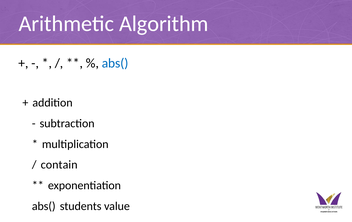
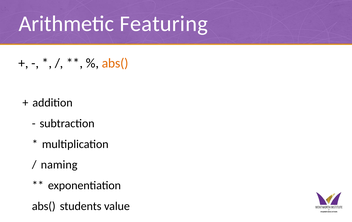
Algorithm: Algorithm -> Featuring (164, 24)
abs( colour: blue -> orange (115, 63)
contain: contain -> naming (59, 165)
